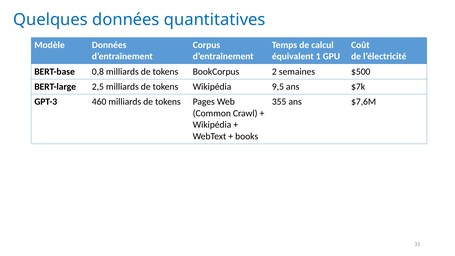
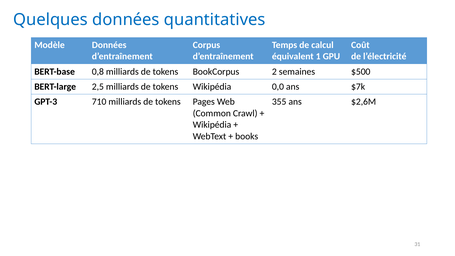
9,5: 9,5 -> 0,0 (278, 87)
460: 460 -> 710 (99, 102)
$7,6M: $7,6M -> $2,6M (364, 102)
